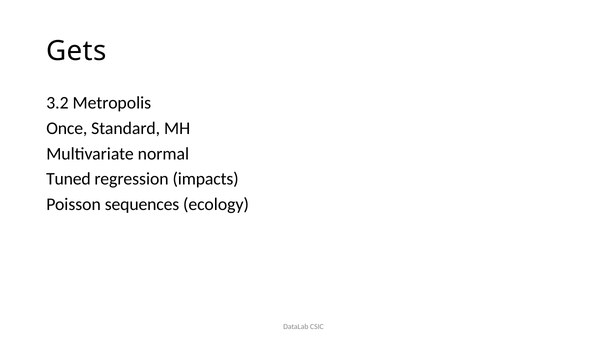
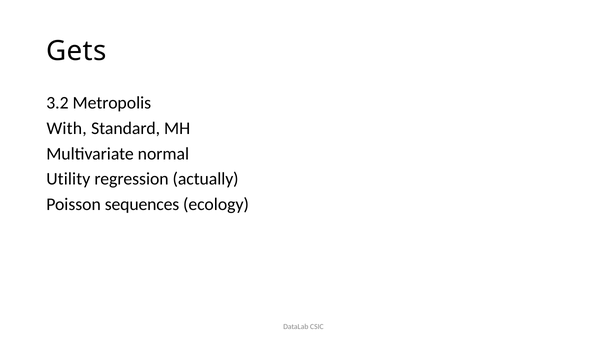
Once: Once -> With (67, 128)
Tuned: Tuned -> Utility (68, 179)
impacts: impacts -> actually (206, 179)
